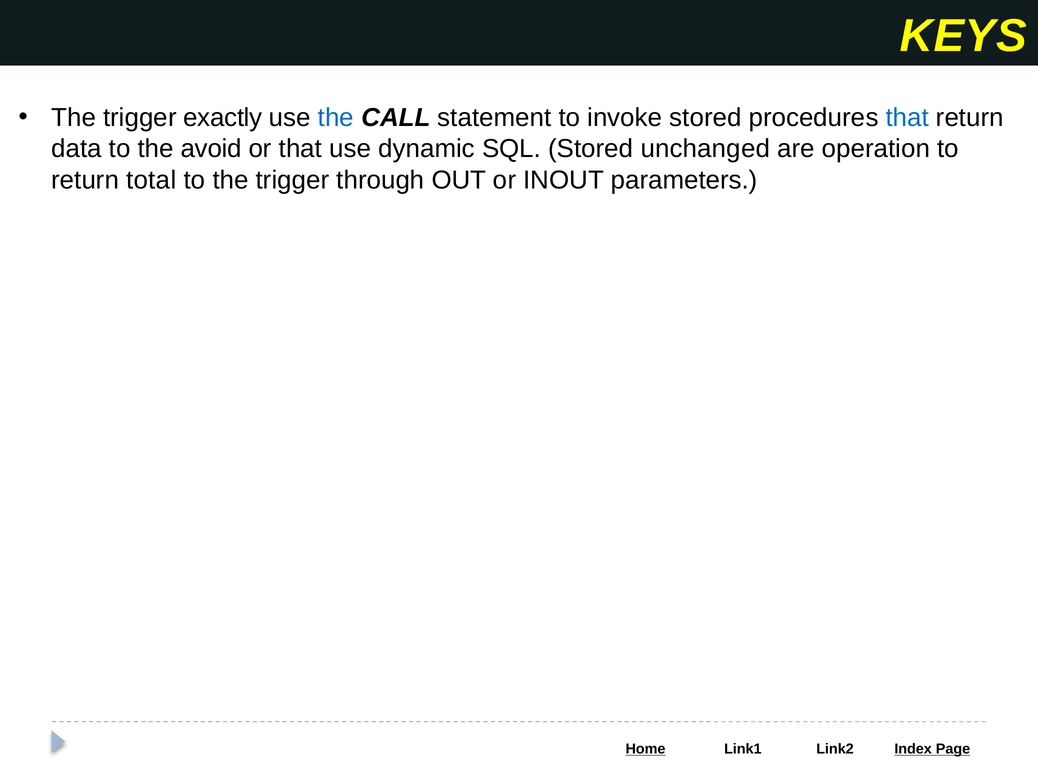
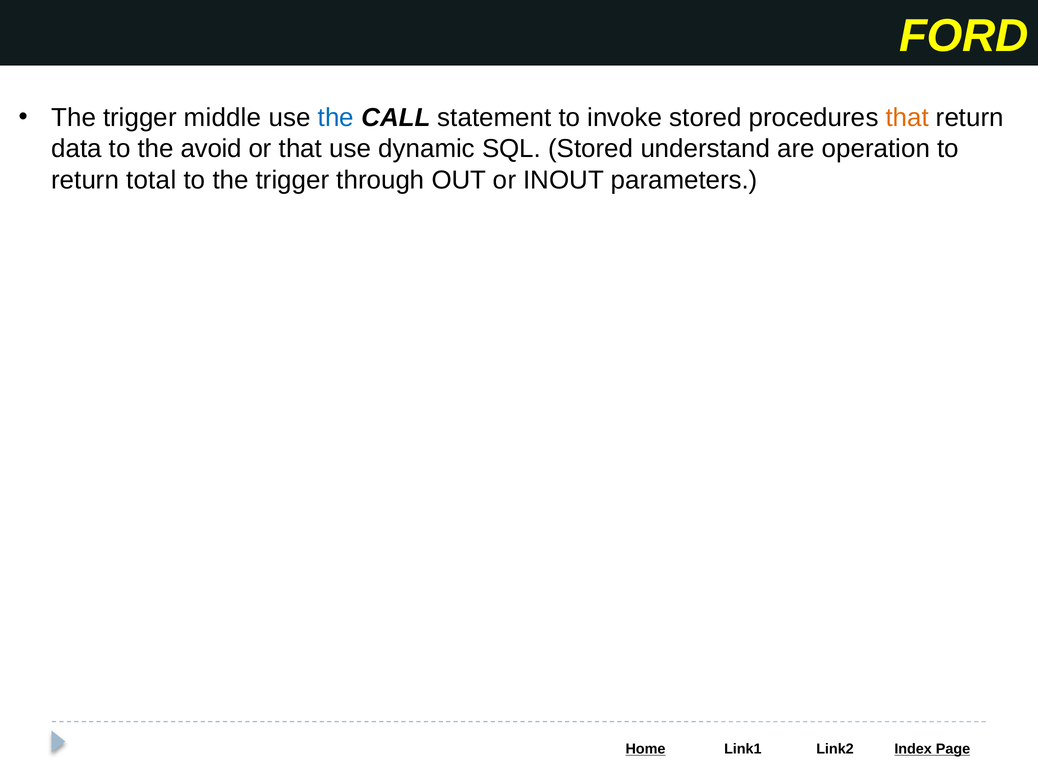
KEYS: KEYS -> FORD (964, 36)
exactly: exactly -> middle (223, 118)
that colour: blue -> orange (907, 118)
unchanged: unchanged -> understand (705, 149)
